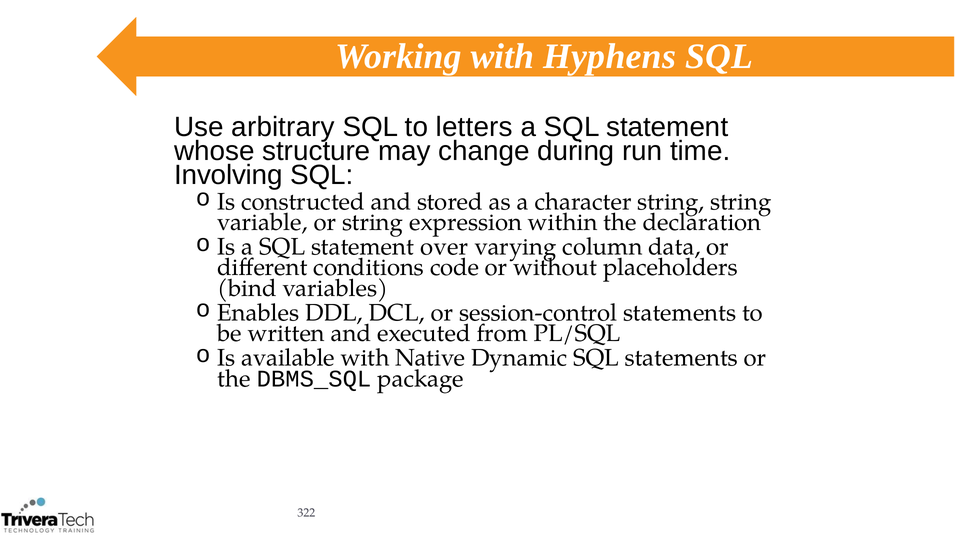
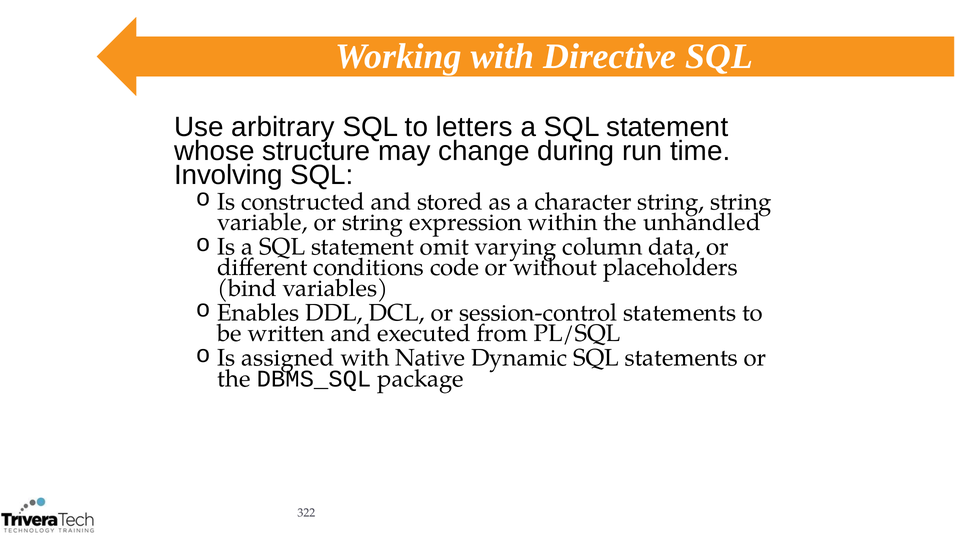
Hyphens: Hyphens -> Directive (610, 56)
declaration: declaration -> unhandled (702, 222)
over: over -> omit (444, 247)
available: available -> assigned (288, 358)
